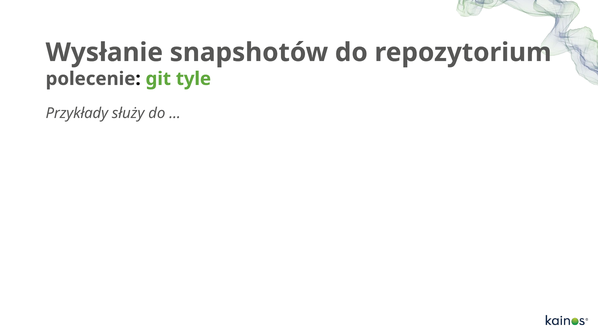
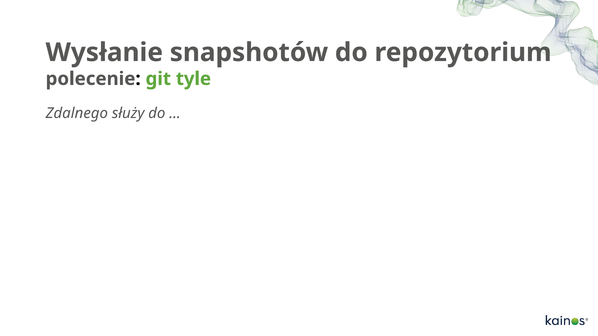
Przykłady: Przykłady -> Zdalnego (77, 113)
